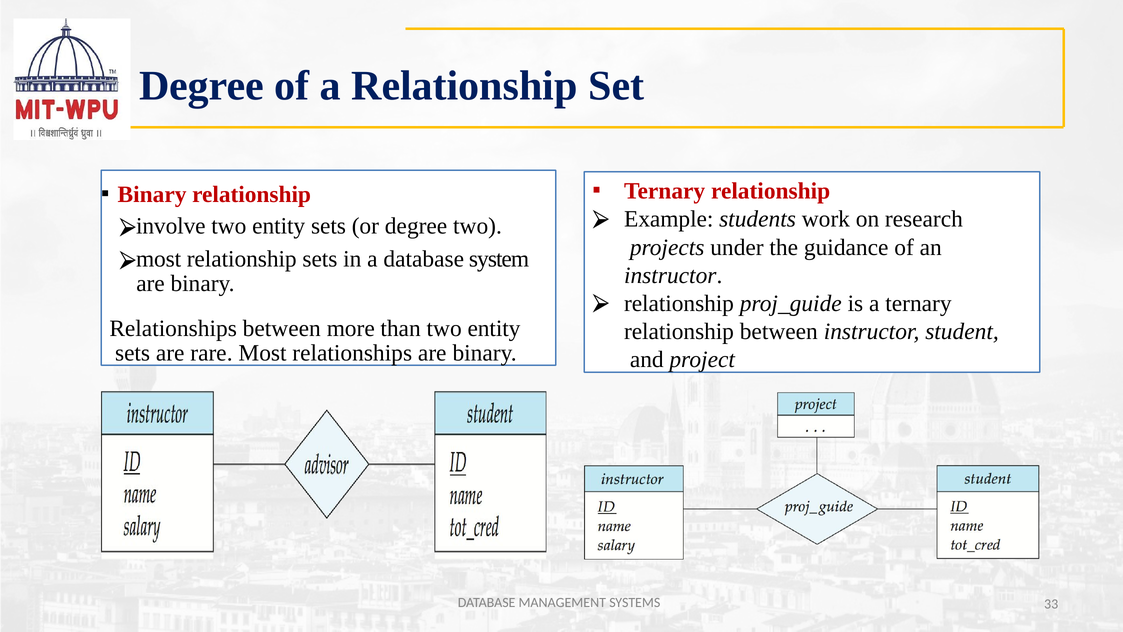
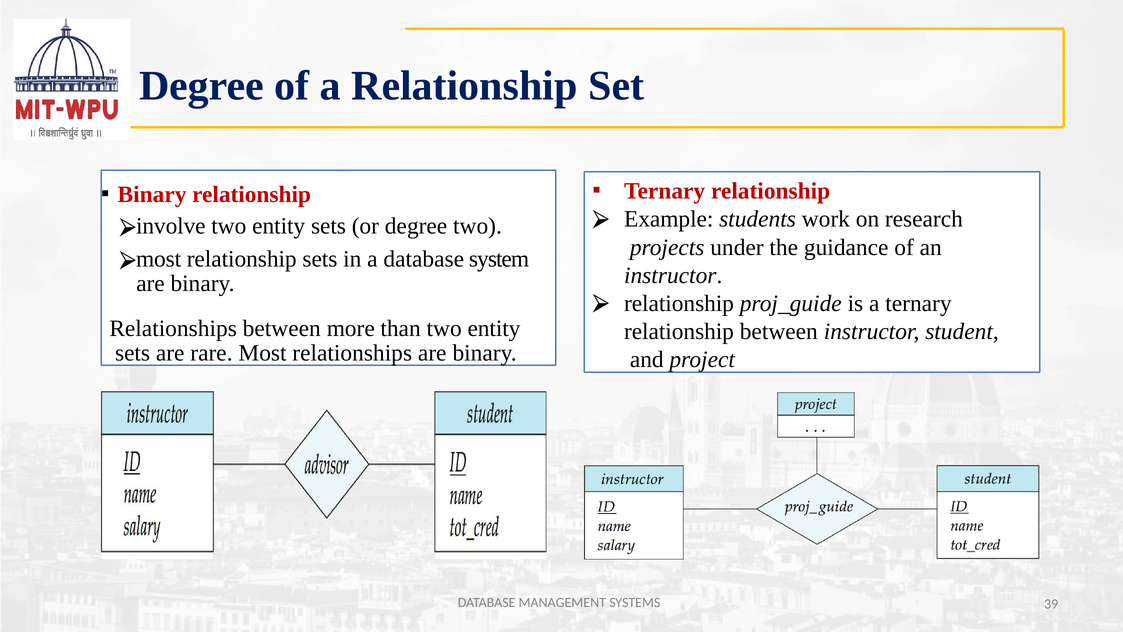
33: 33 -> 39 (1051, 604)
